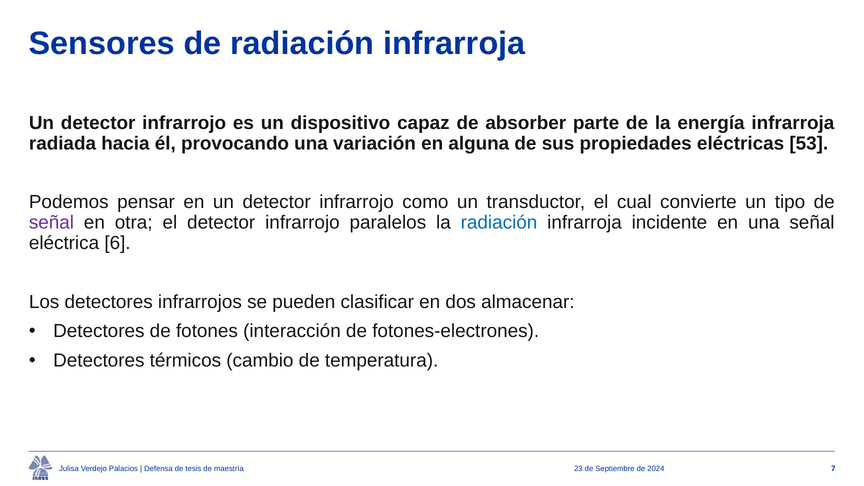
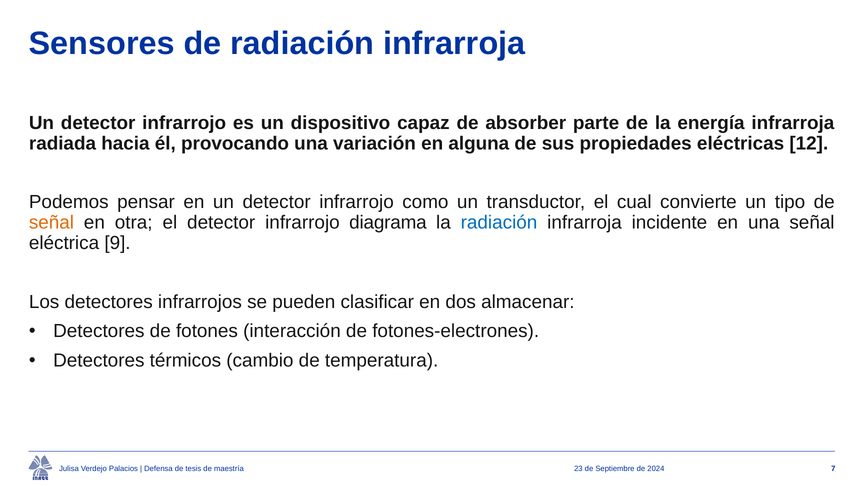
53: 53 -> 12 (809, 143)
señal colour: purple -> orange (51, 223)
paralelos: paralelos -> diagrama (388, 223)
6: 6 -> 9 (118, 243)
